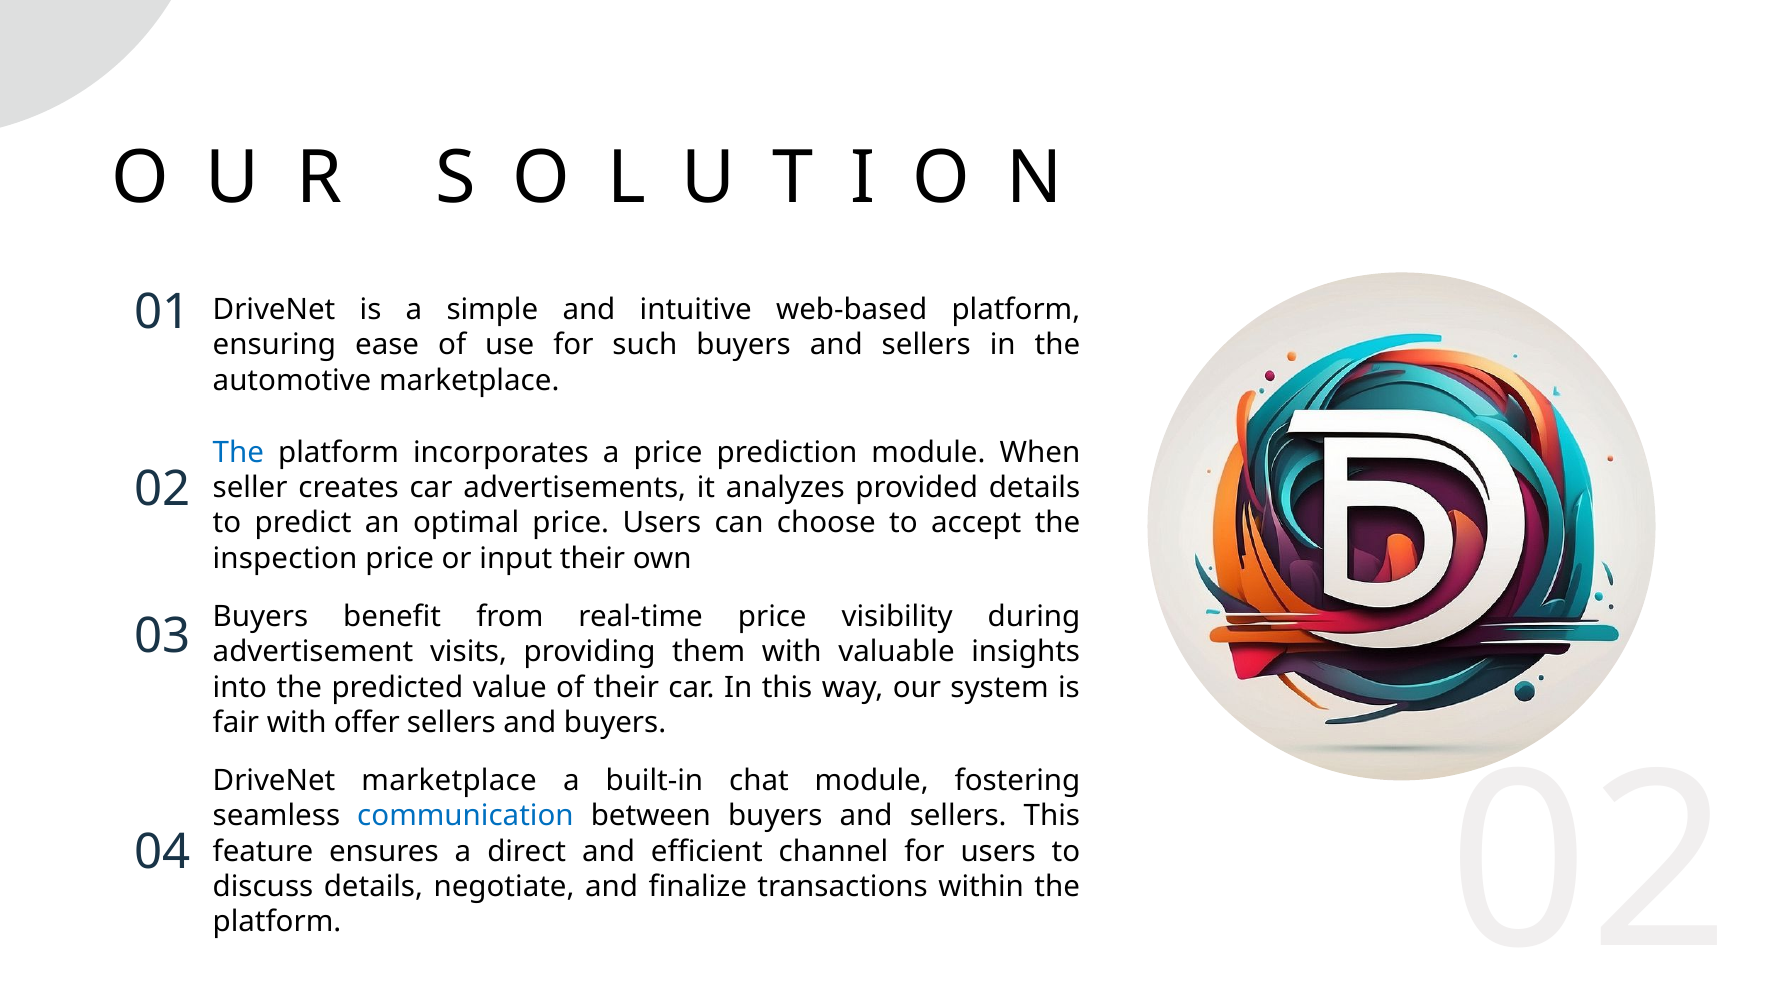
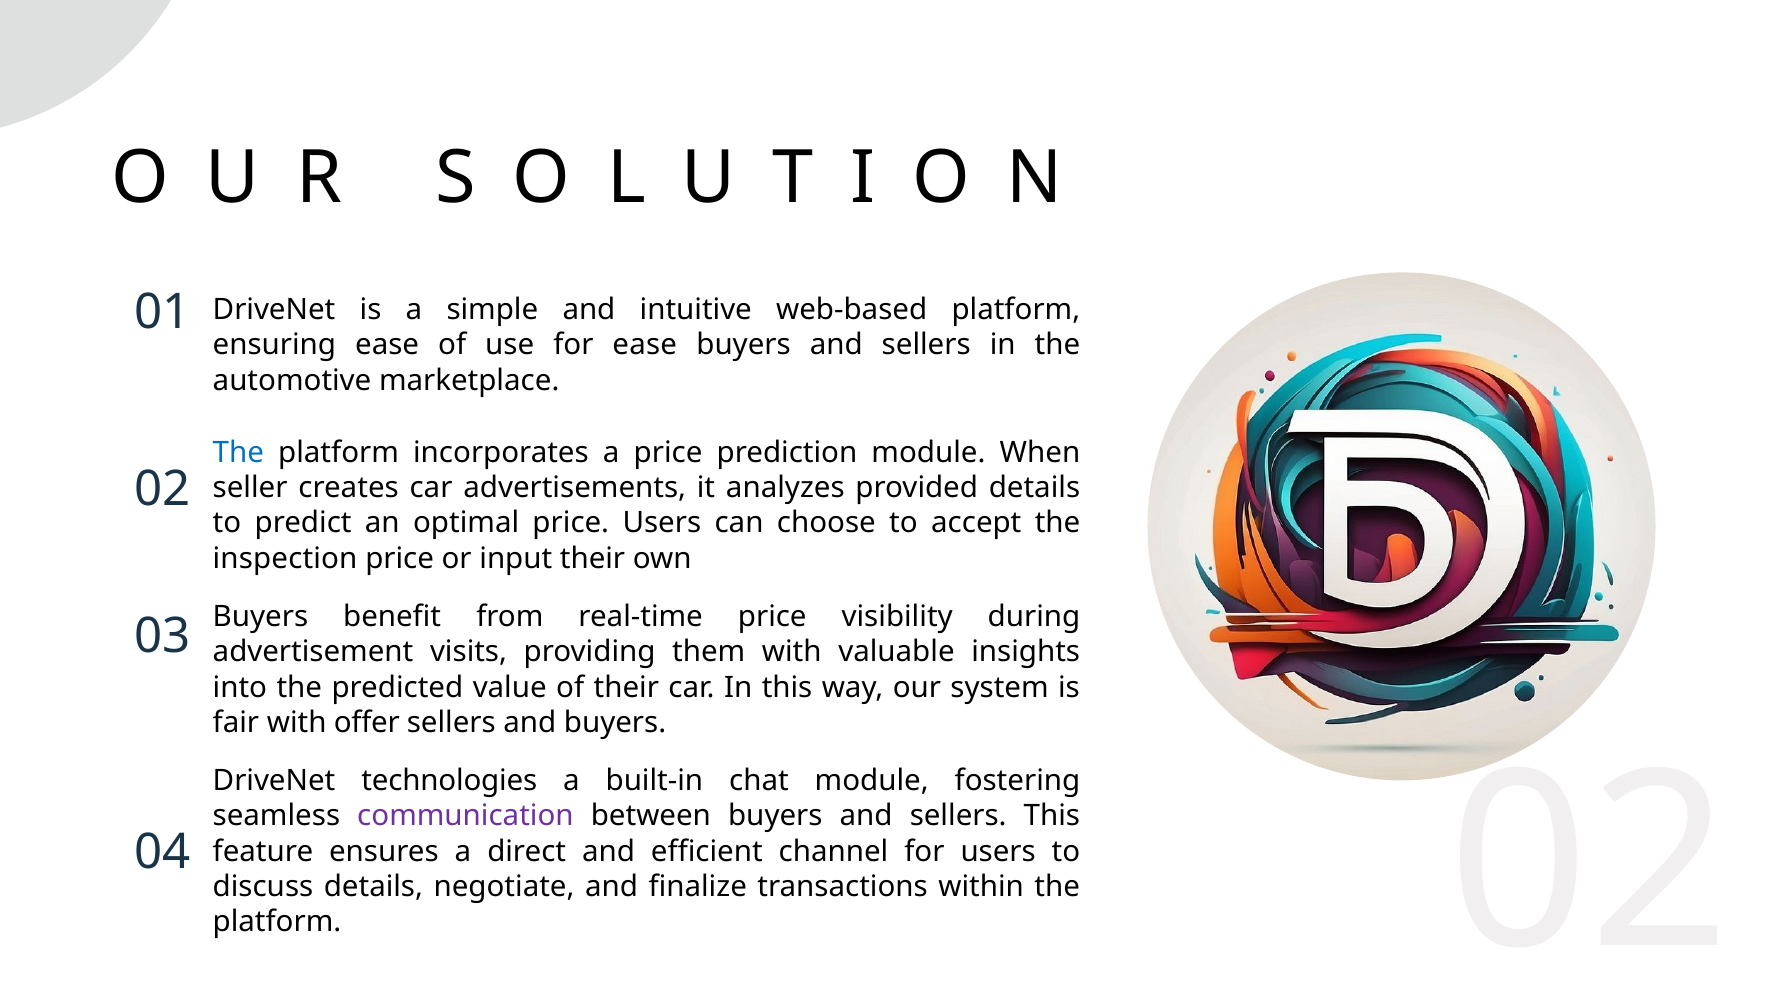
for such: such -> ease (645, 345)
DriveNet marketplace: marketplace -> technologies (449, 781)
communication colour: blue -> purple (465, 816)
